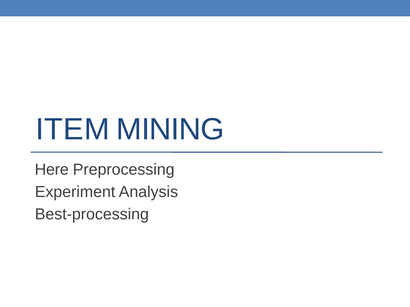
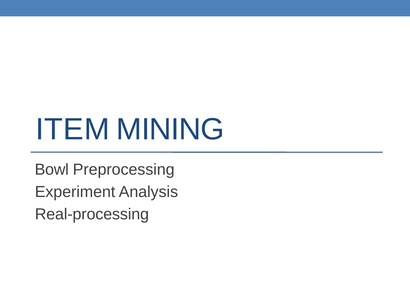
Here: Here -> Bowl (52, 170)
Best-processing: Best-processing -> Real-processing (92, 215)
